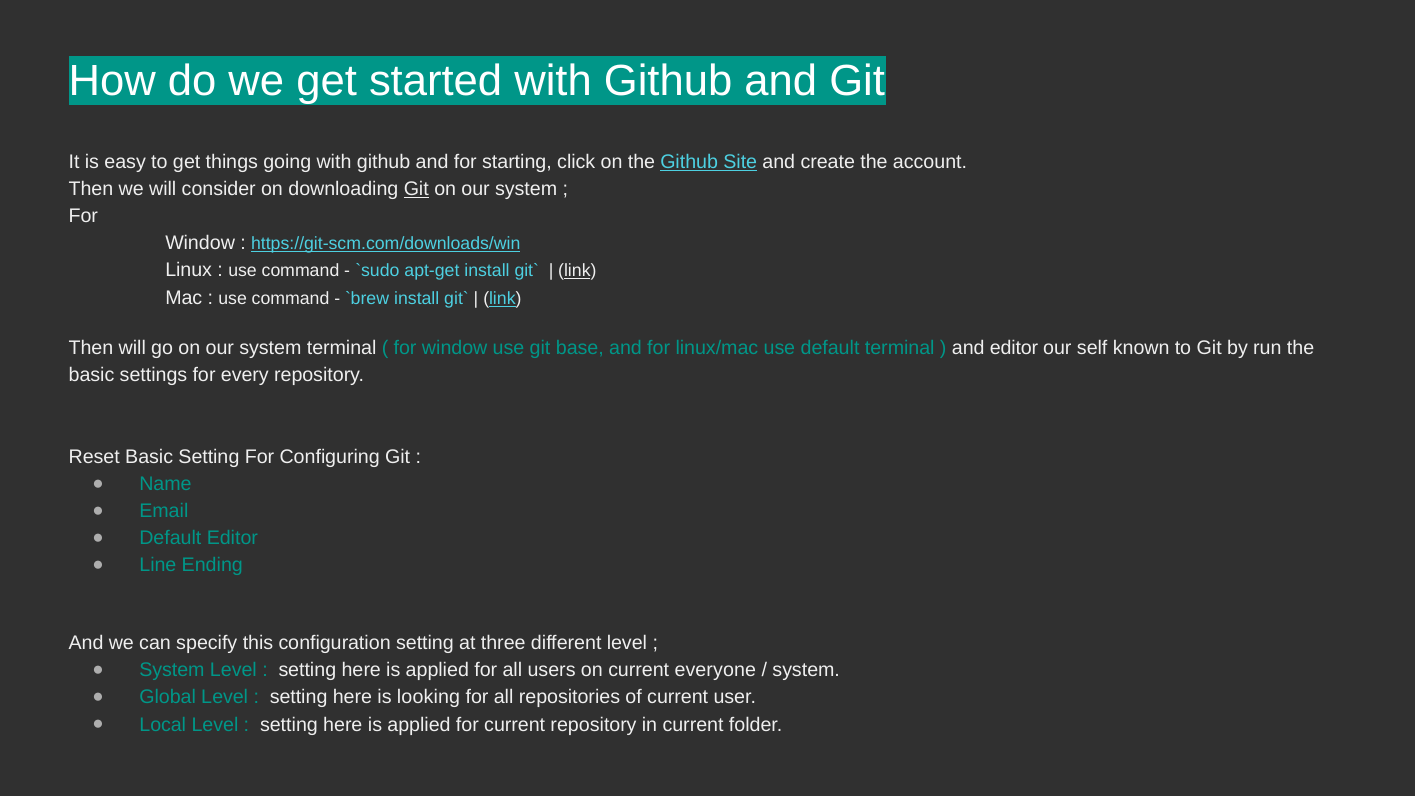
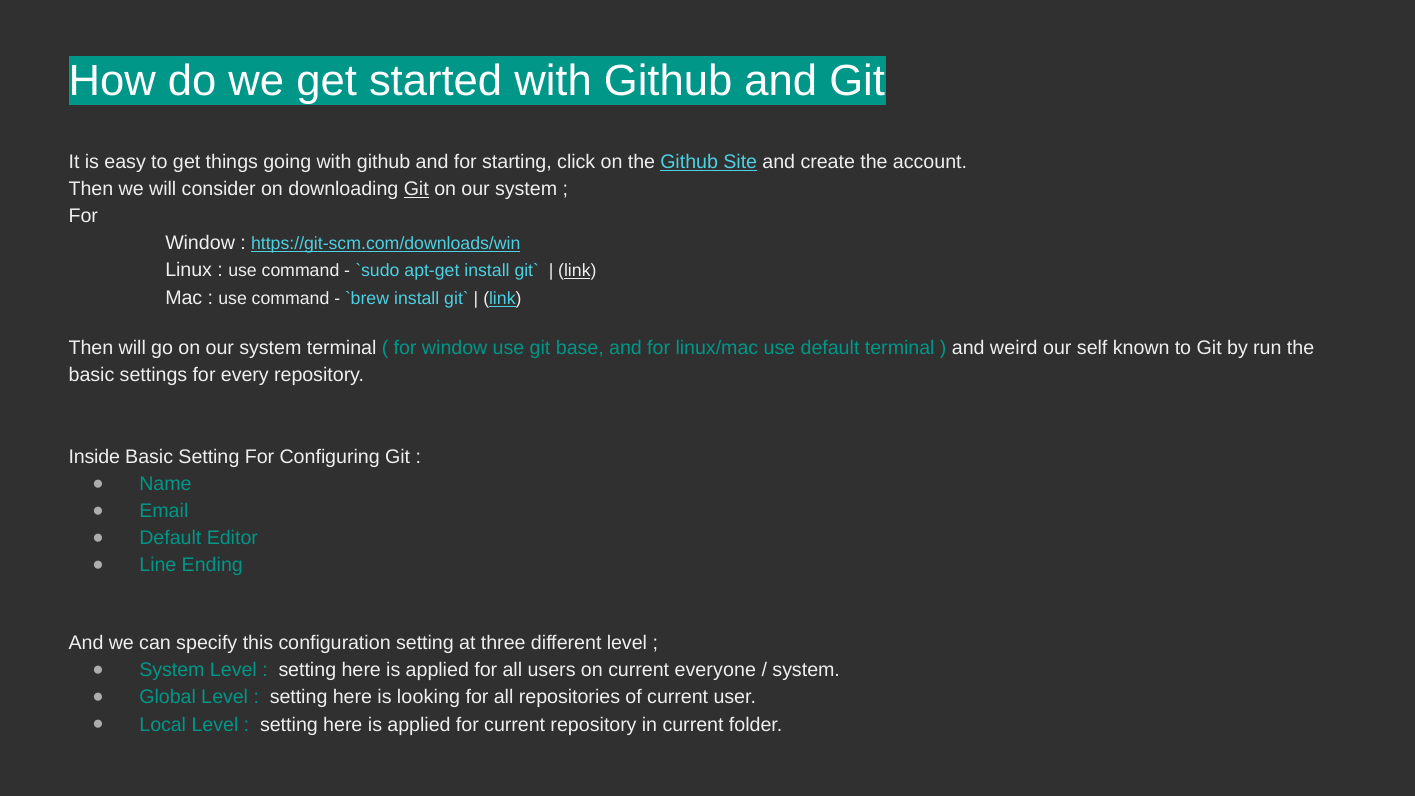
and editor: editor -> weird (1014, 348)
Reset: Reset -> Inside (94, 457)
